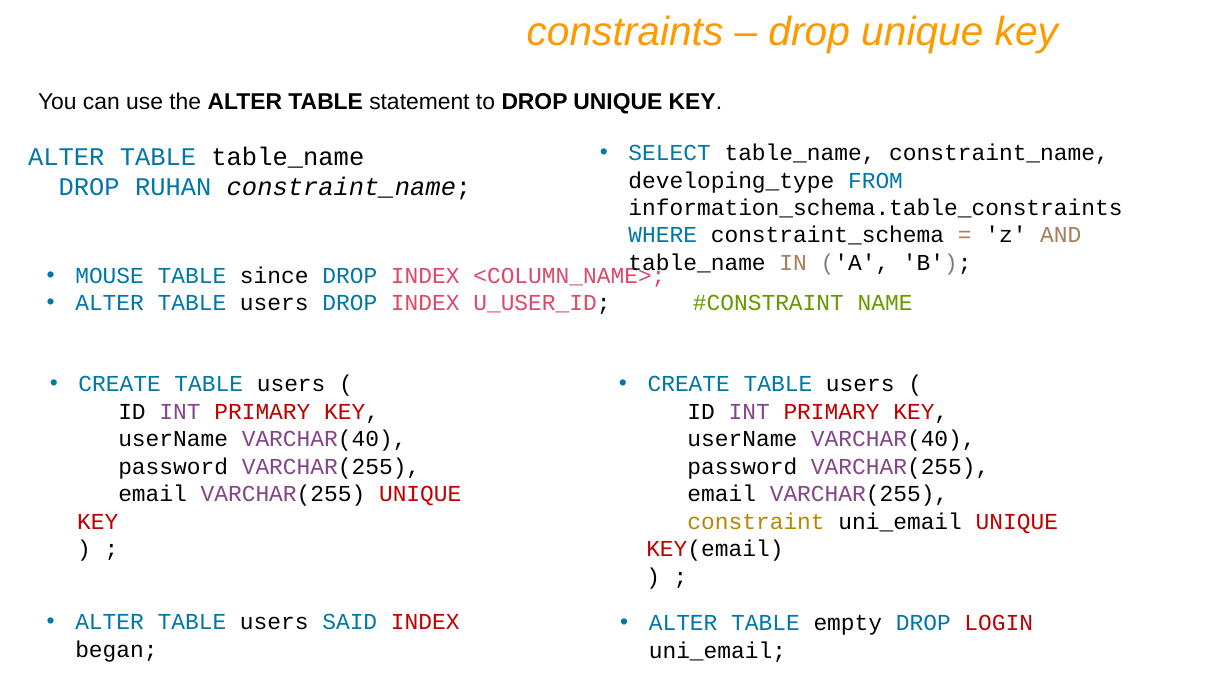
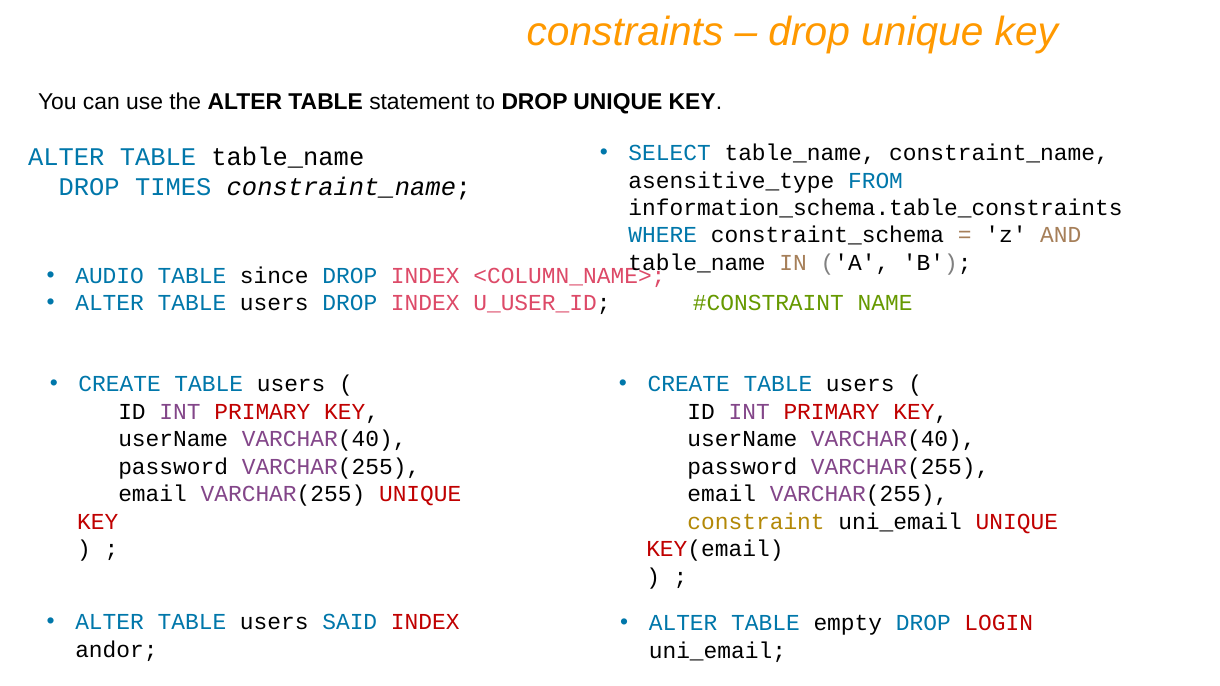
developing_type: developing_type -> asensitive_type (731, 181)
RUHAN: RUHAN -> TIMES (173, 187)
MOUSE: MOUSE -> AUDIO (110, 276)
began: began -> andor (116, 650)
